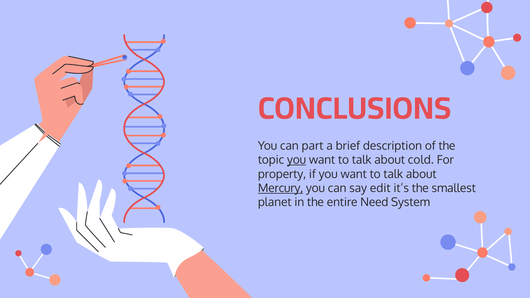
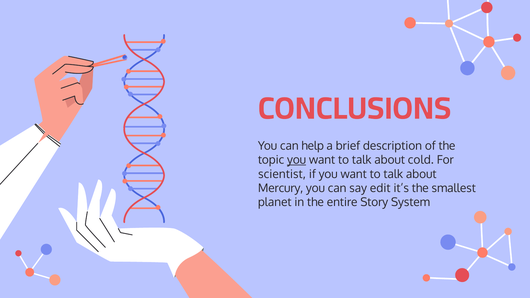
part: part -> help (313, 146)
property: property -> scientist (282, 174)
Mercury underline: present -> none (281, 188)
Need: Need -> Story (374, 203)
